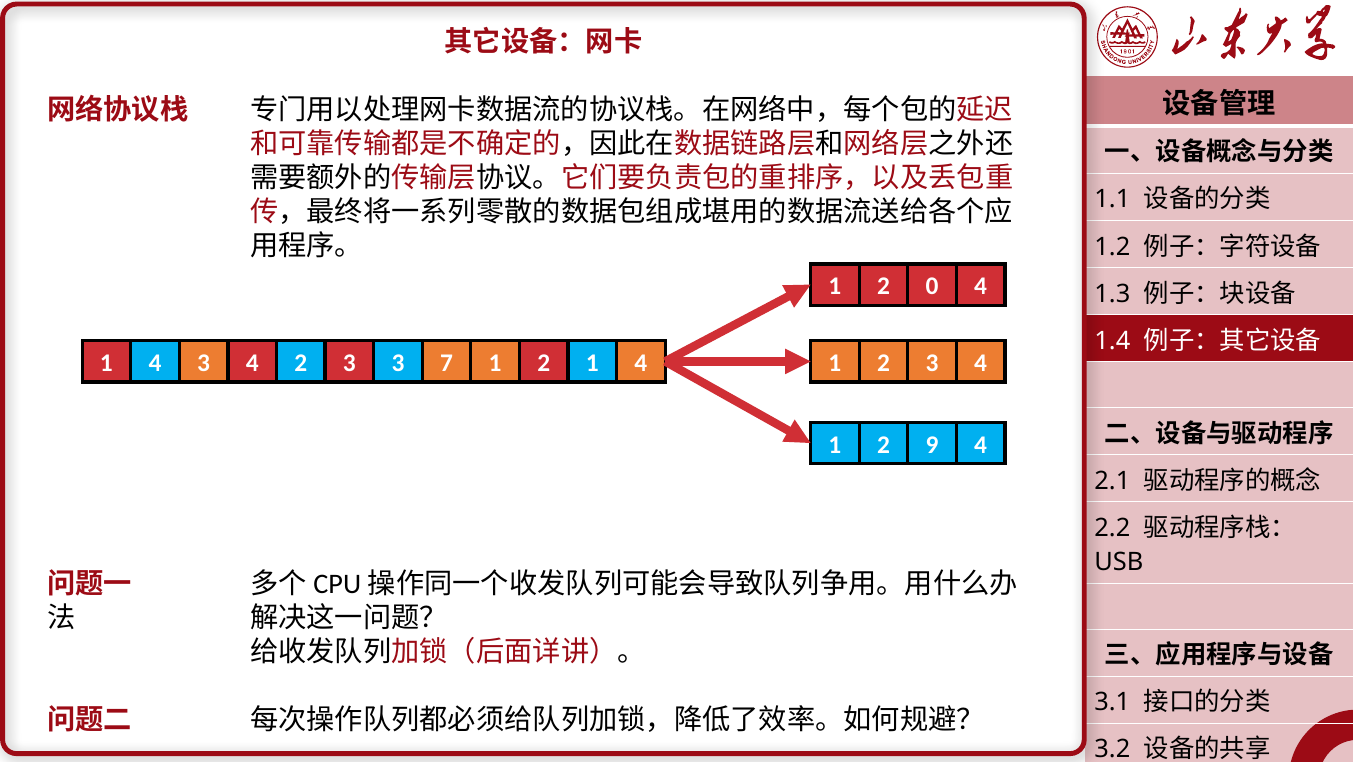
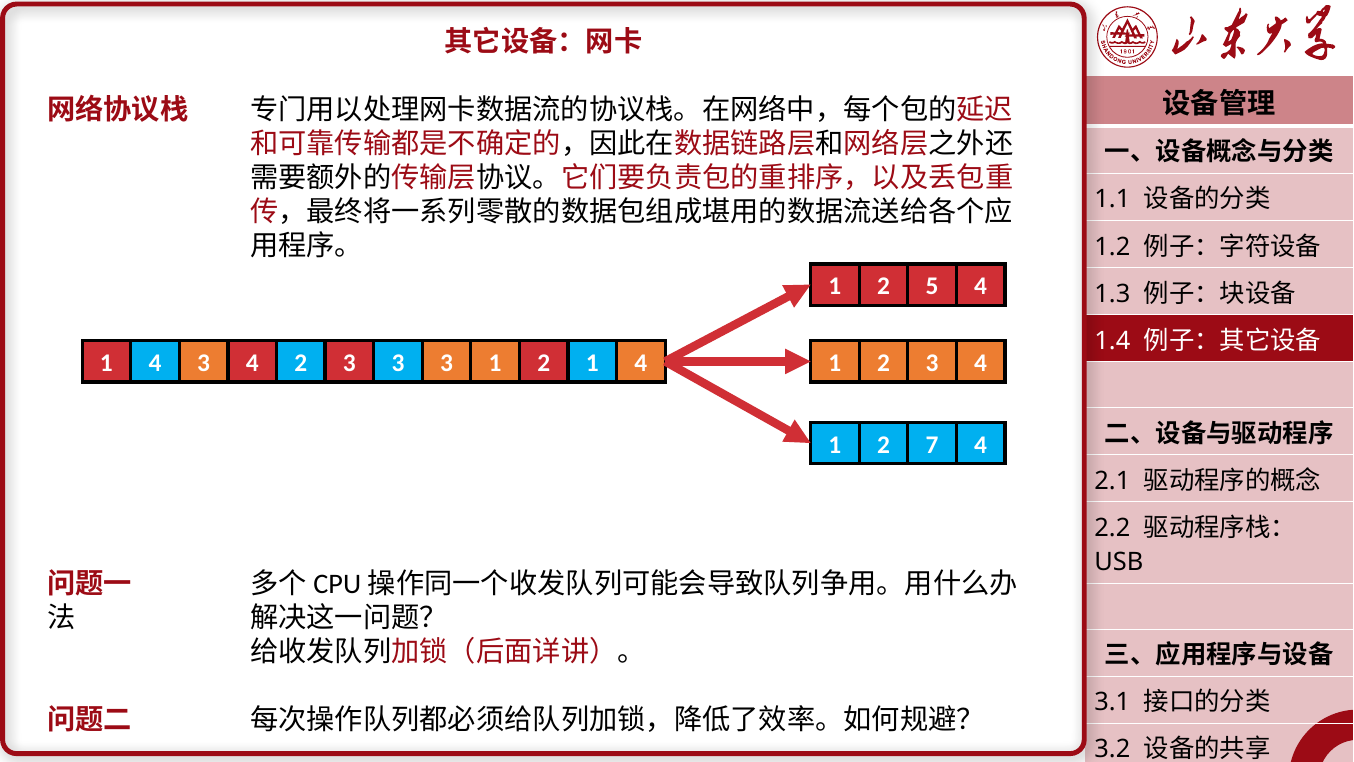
0: 0 -> 5 (932, 286)
3 3 7: 7 -> 3 (447, 363)
9: 9 -> 7 (932, 445)
